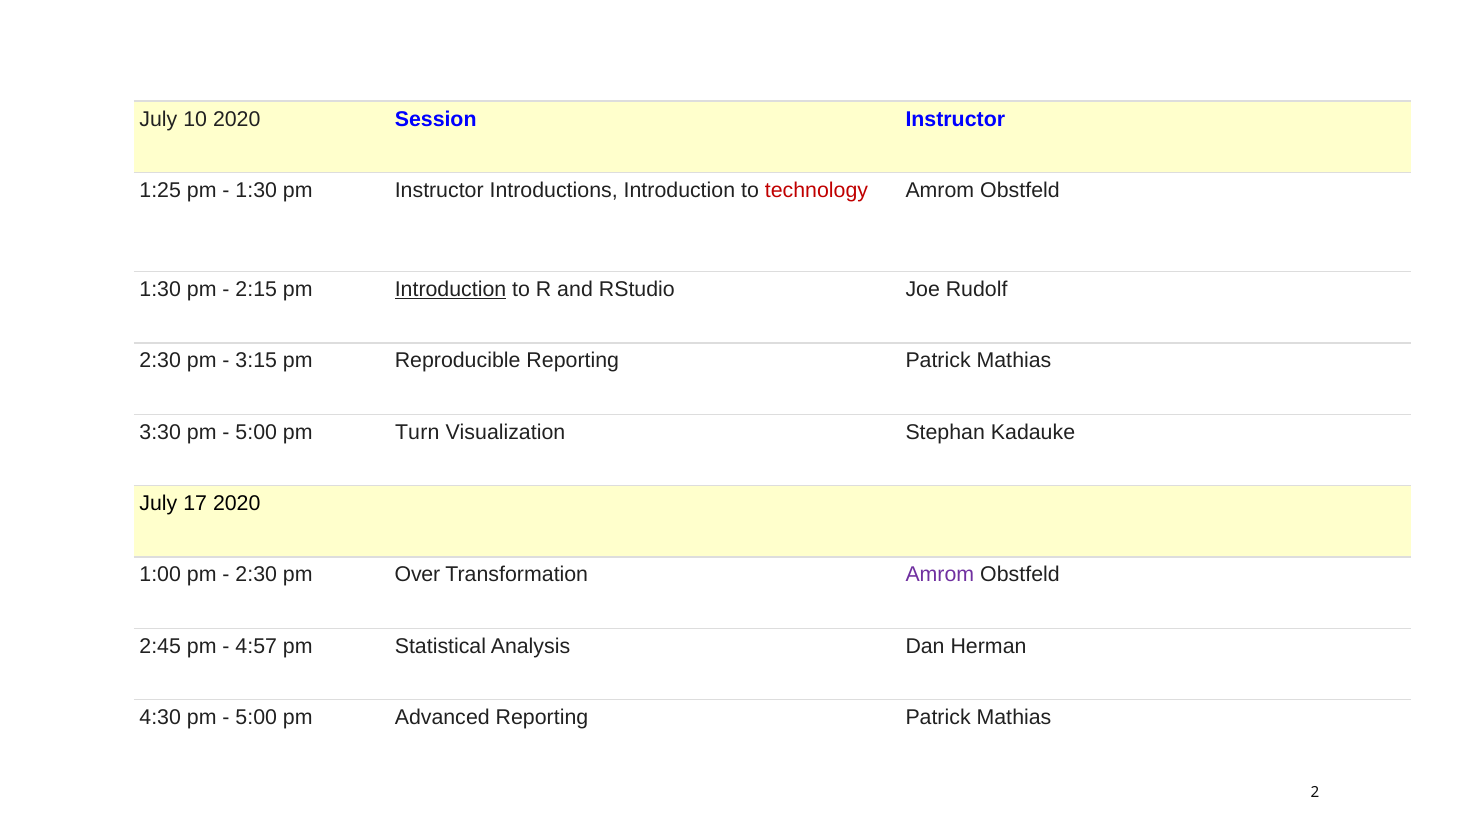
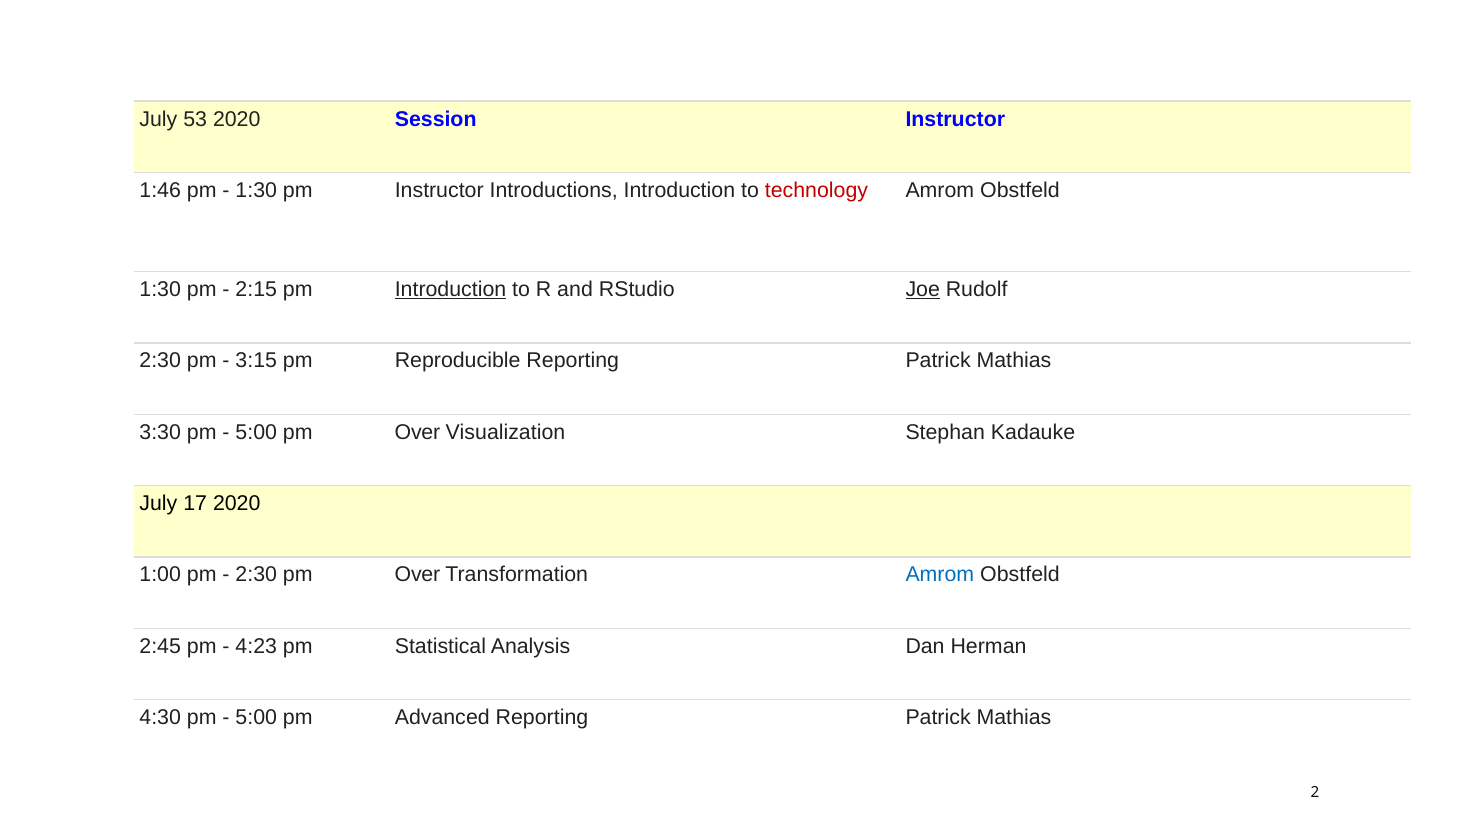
10: 10 -> 53 (195, 119)
1:25: 1:25 -> 1:46 (160, 190)
Joe underline: none -> present (923, 289)
5:00 pm Turn: Turn -> Over (417, 432)
Amrom colour: purple -> blue (940, 574)
4:57: 4:57 -> 4:23 (256, 646)
